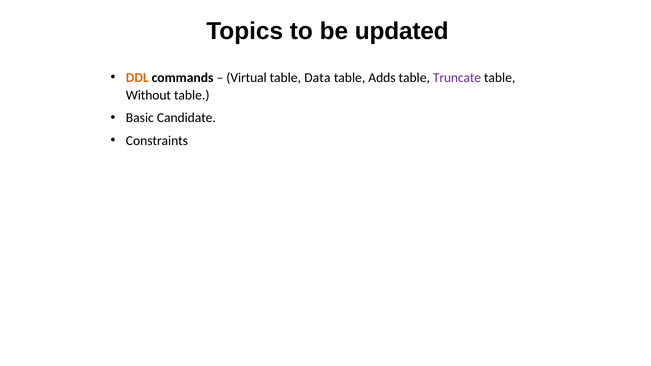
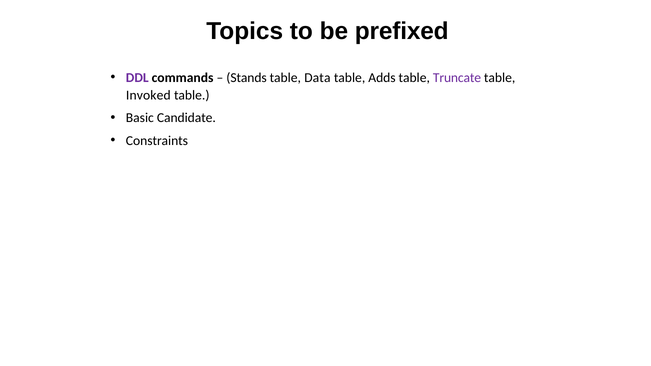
updated: updated -> prefixed (402, 31)
DDL colour: orange -> purple (137, 78)
Virtual: Virtual -> Stands (247, 78)
Without: Without -> Invoked (148, 95)
